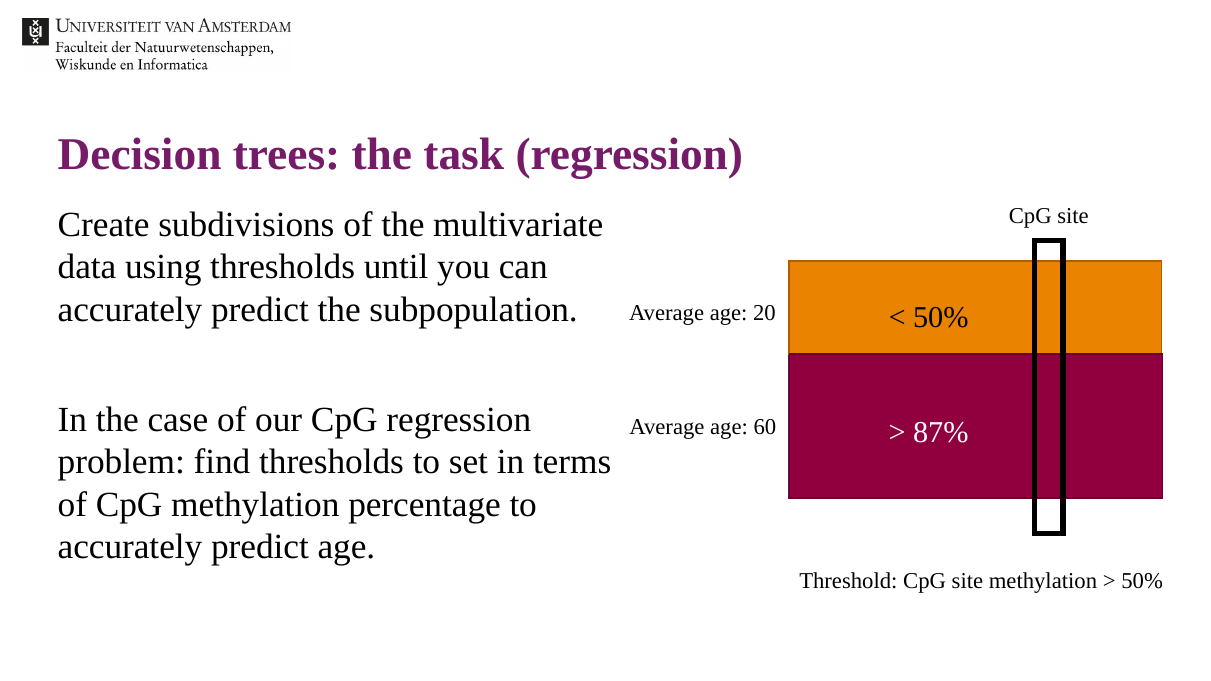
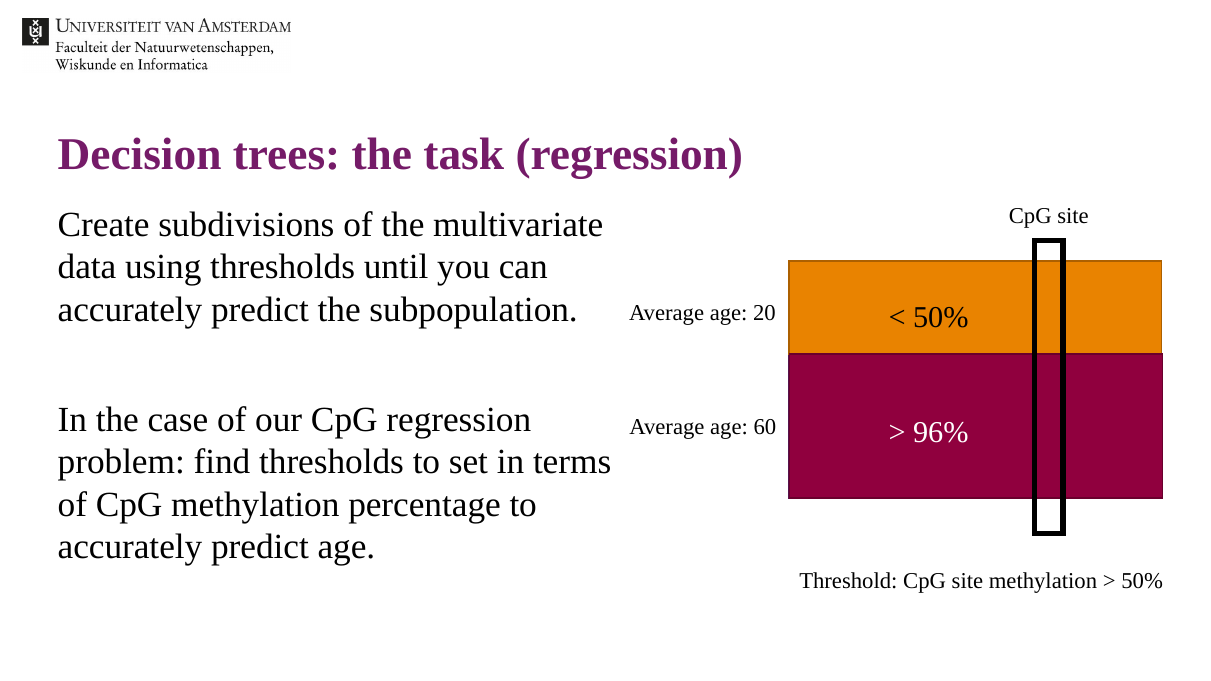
87%: 87% -> 96% (941, 432)
